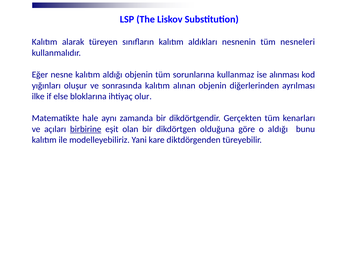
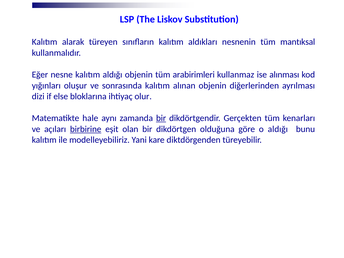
nesneleri: nesneleri -> mantıksal (298, 42)
sorunlarına: sorunlarına -> arabirimleri (194, 75)
ilke: ilke -> dizi (38, 96)
bir underline: none -> present (161, 118)
